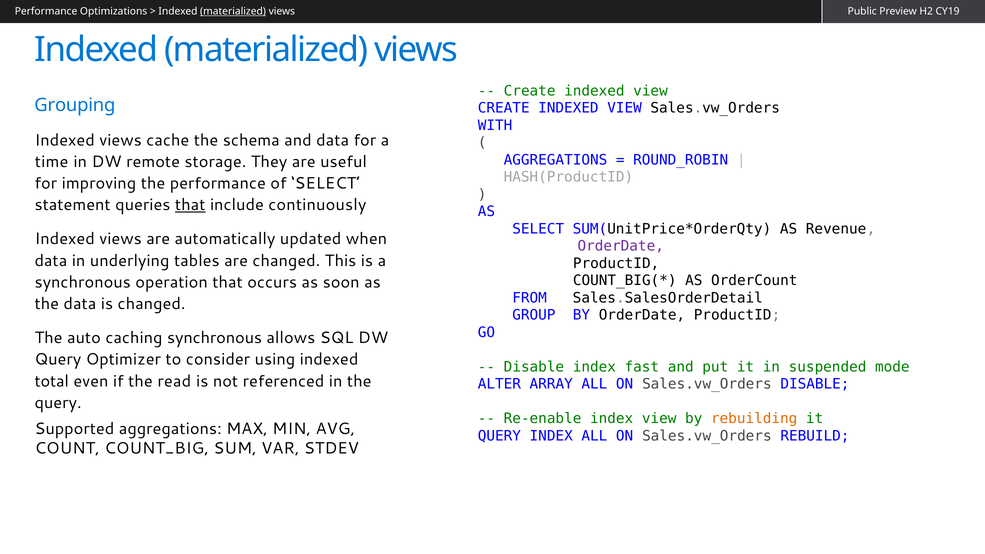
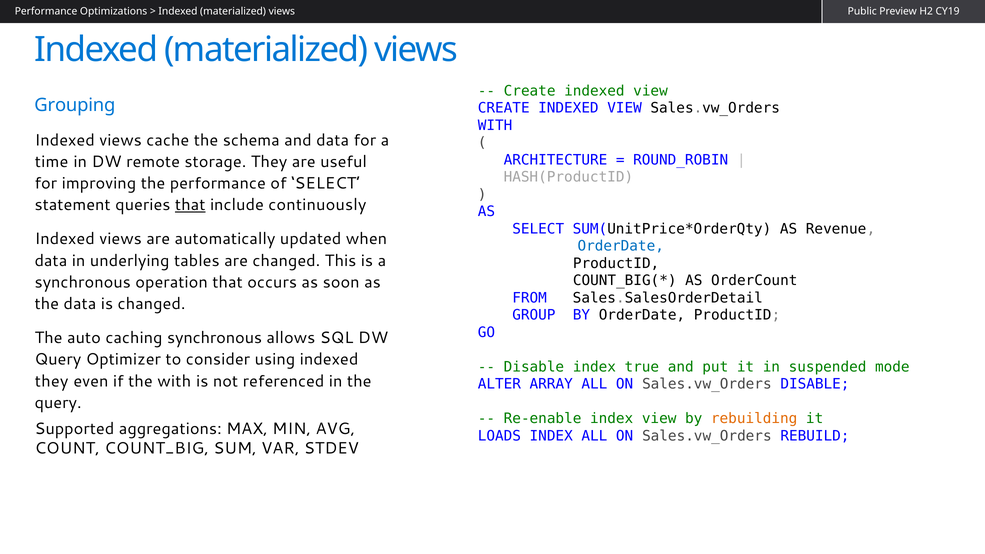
materialized underline: present -> none (233, 11)
AGGREGATIONS: AGGREGATIONS -> ARCHITECTURE (556, 160)
OrderDate colour: purple -> blue (621, 246)
fast: fast -> true (642, 367)
total: total -> they (52, 381)
the read: read -> with (174, 381)
QUERY: QUERY -> LOADS (499, 436)
